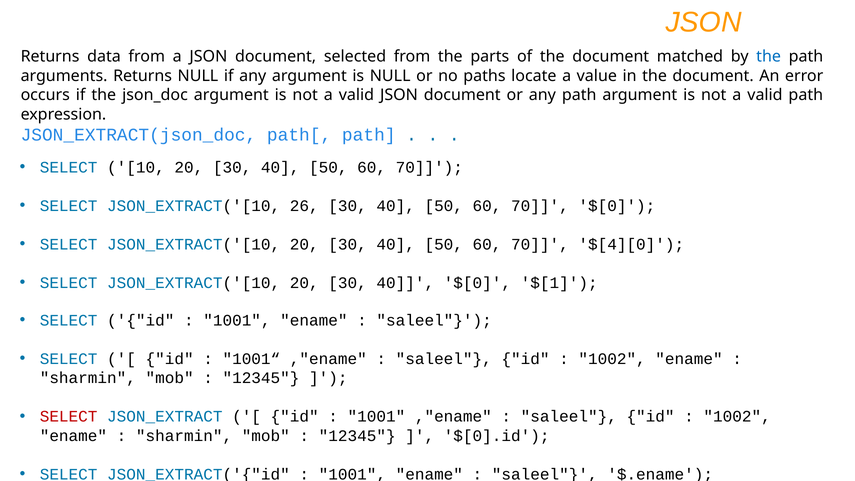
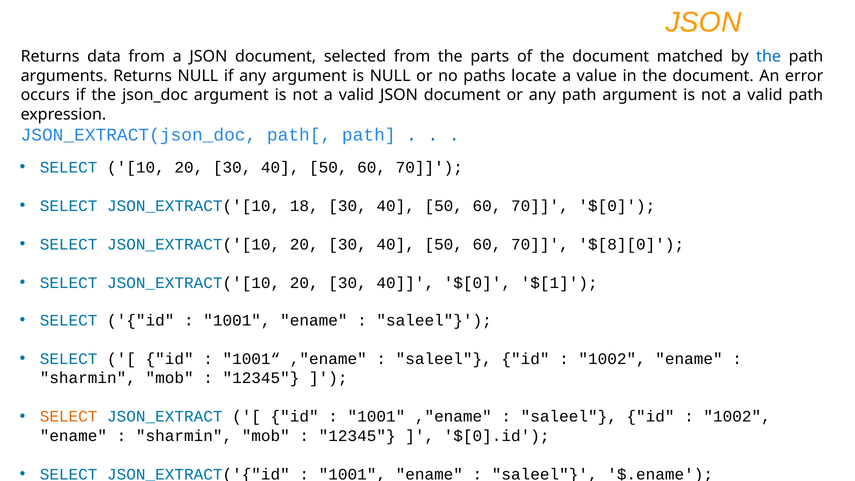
26: 26 -> 18 (304, 206)
$[4][0: $[4][0 -> $[8][0 (631, 244)
SELECT colour: red -> orange (69, 417)
